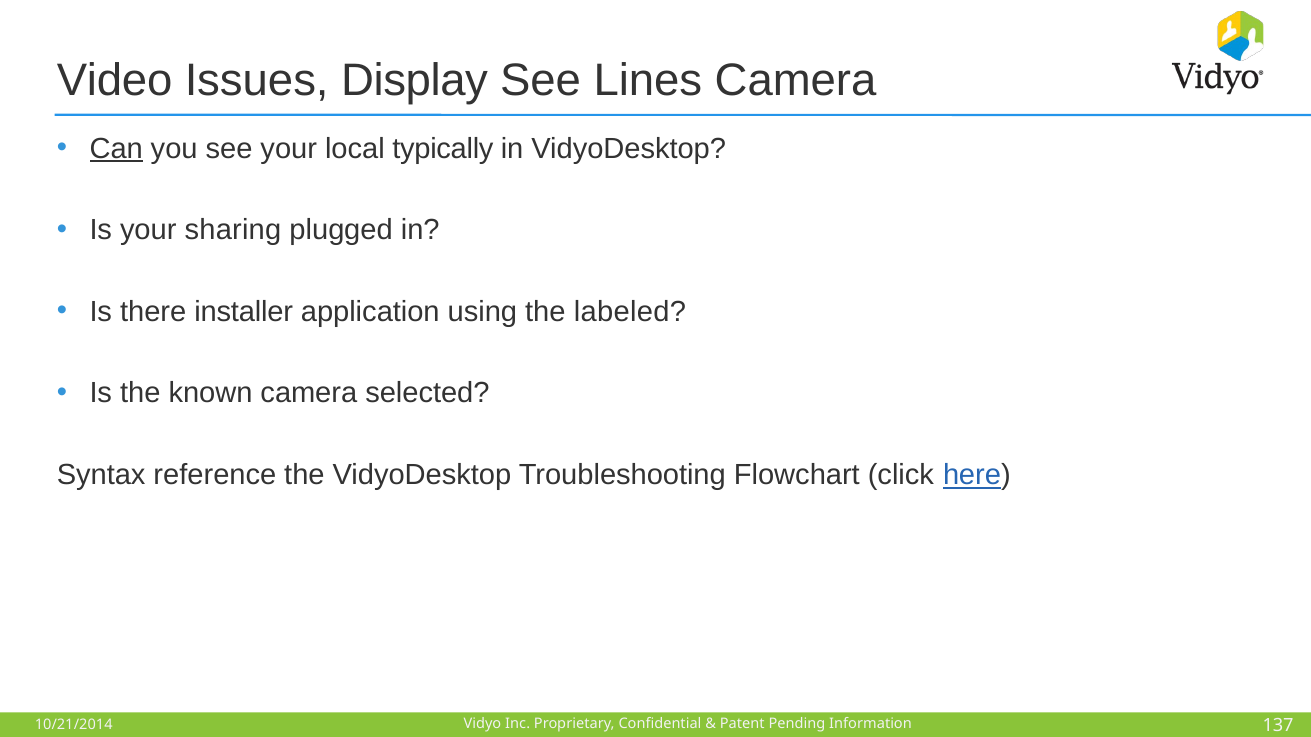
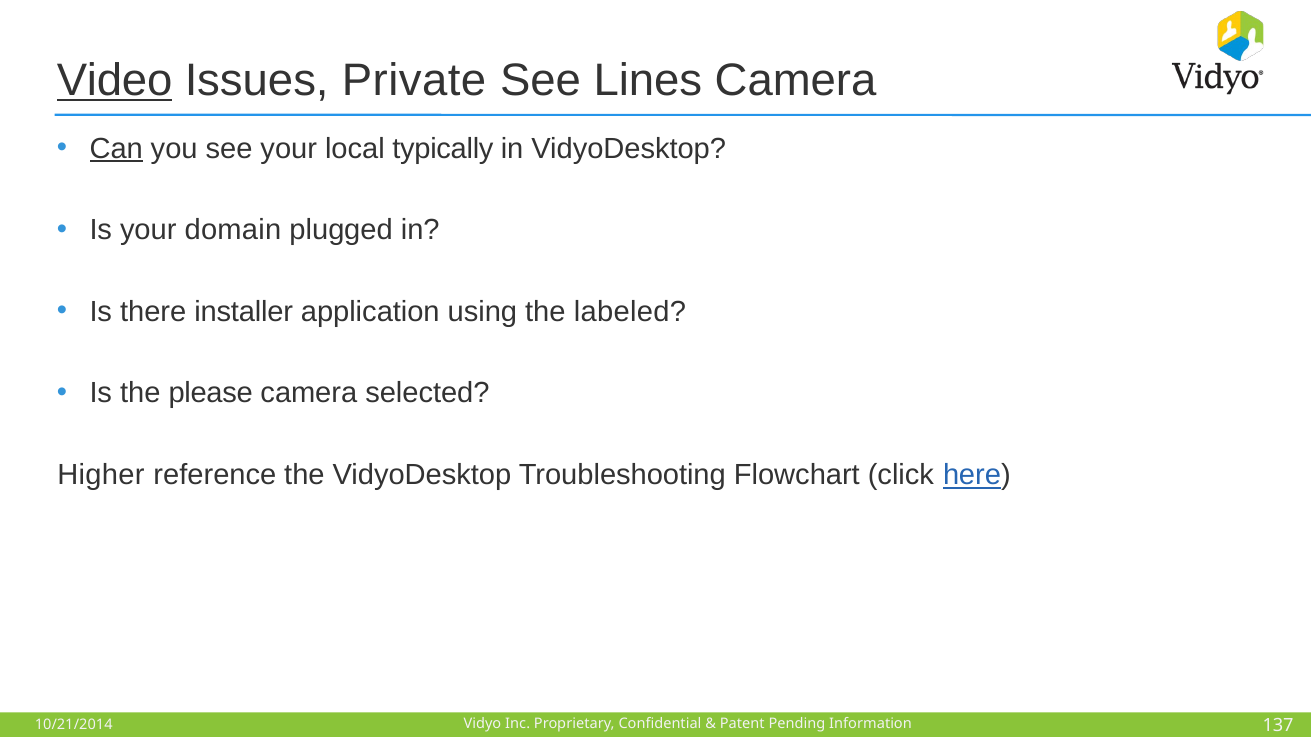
Video underline: none -> present (115, 80)
Display: Display -> Private (414, 80)
sharing: sharing -> domain (233, 231)
known: known -> please (211, 394)
Syntax: Syntax -> Higher (101, 475)
